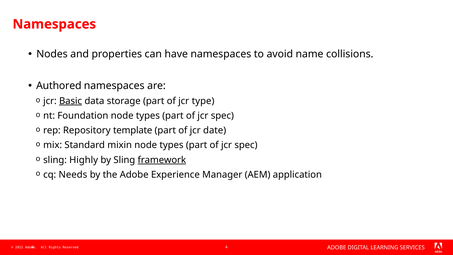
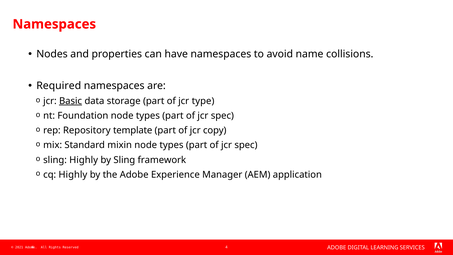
Authored: Authored -> Required (59, 86)
date: date -> copy (215, 130)
framework underline: present -> none (162, 160)
cq Needs: Needs -> Highly (73, 175)
